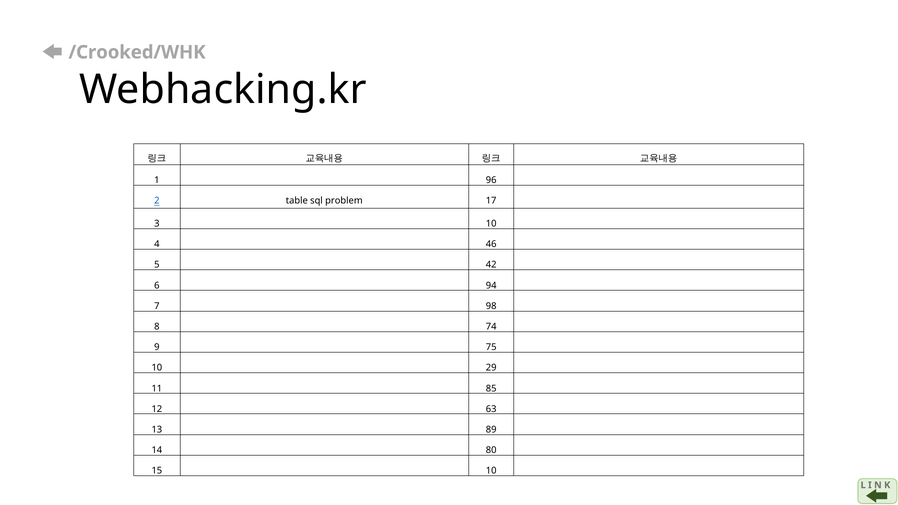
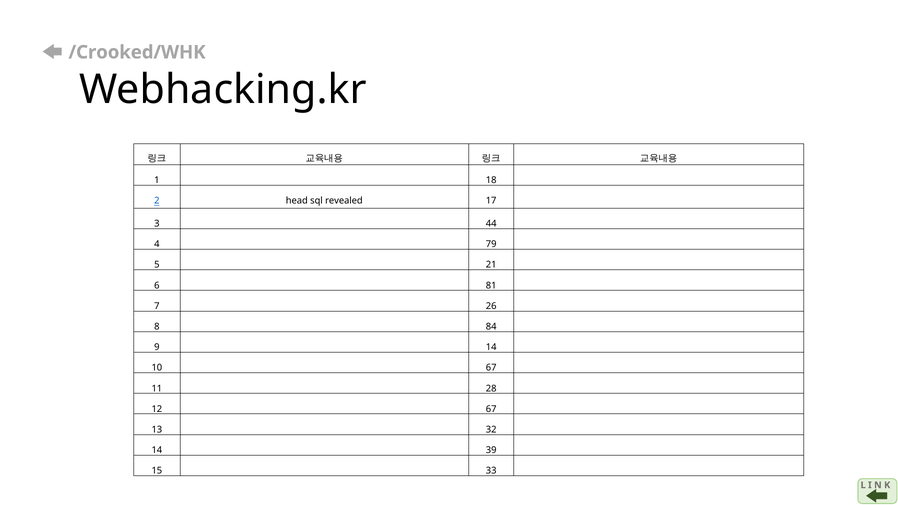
96: 96 -> 18 (491, 180)
table: table -> head (297, 201)
problem: problem -> revealed (344, 201)
3 10: 10 -> 44 (491, 224)
46: 46 -> 79 (491, 244)
42: 42 -> 21 (491, 265)
94: 94 -> 81 (491, 286)
98: 98 -> 26 (491, 306)
74: 74 -> 84 (491, 327)
9 75: 75 -> 14 (491, 347)
10 29: 29 -> 67 (491, 368)
85: 85 -> 28 (491, 389)
12 63: 63 -> 67 (491, 409)
89: 89 -> 32 (491, 430)
80: 80 -> 39 (491, 450)
15 10: 10 -> 33 (491, 471)
